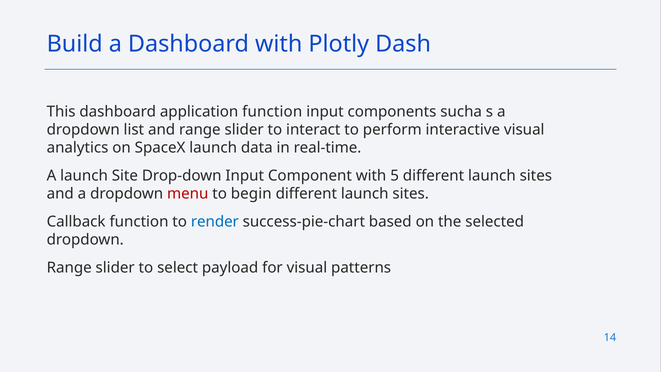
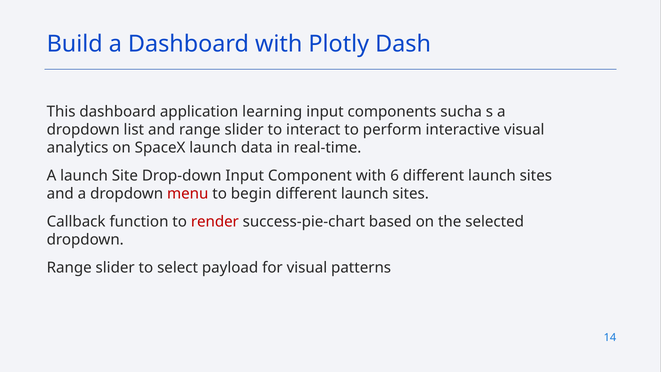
application function: function -> learning (272, 112)
5: 5 -> 6 (395, 176)
render colour: blue -> red (215, 222)
